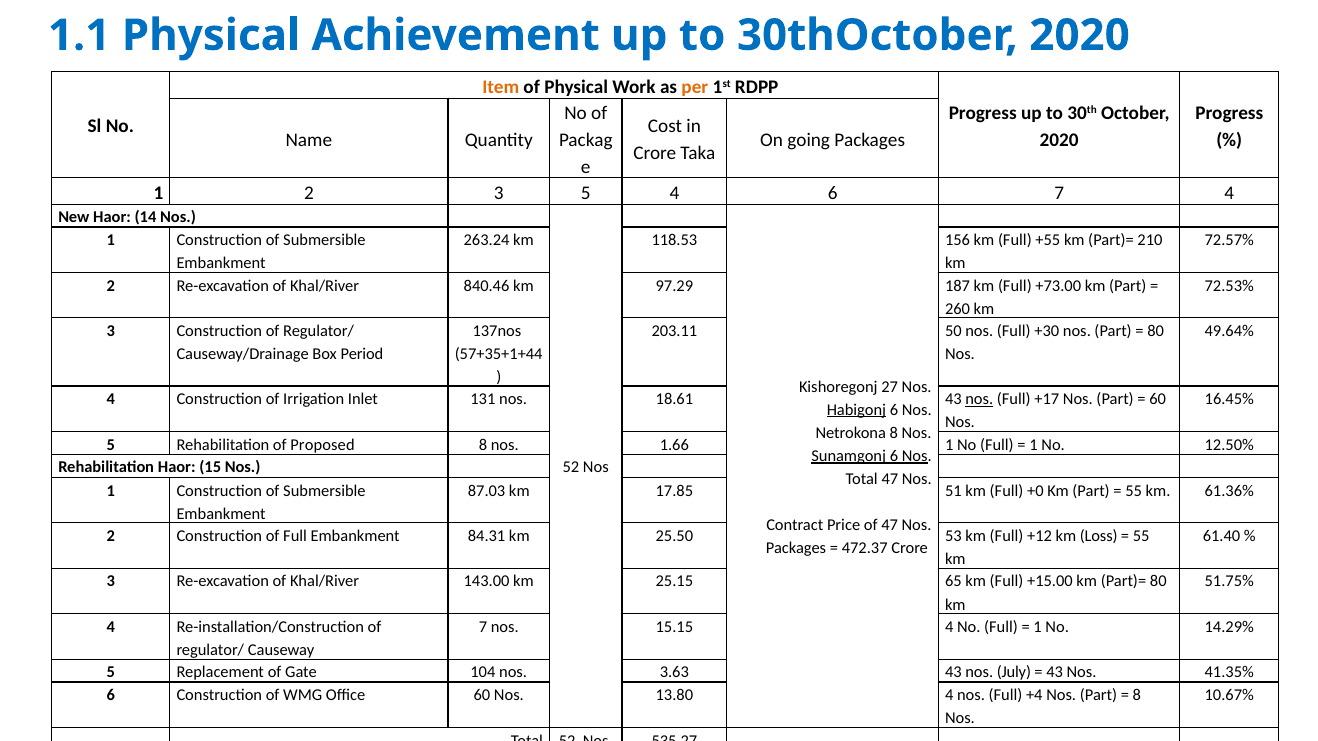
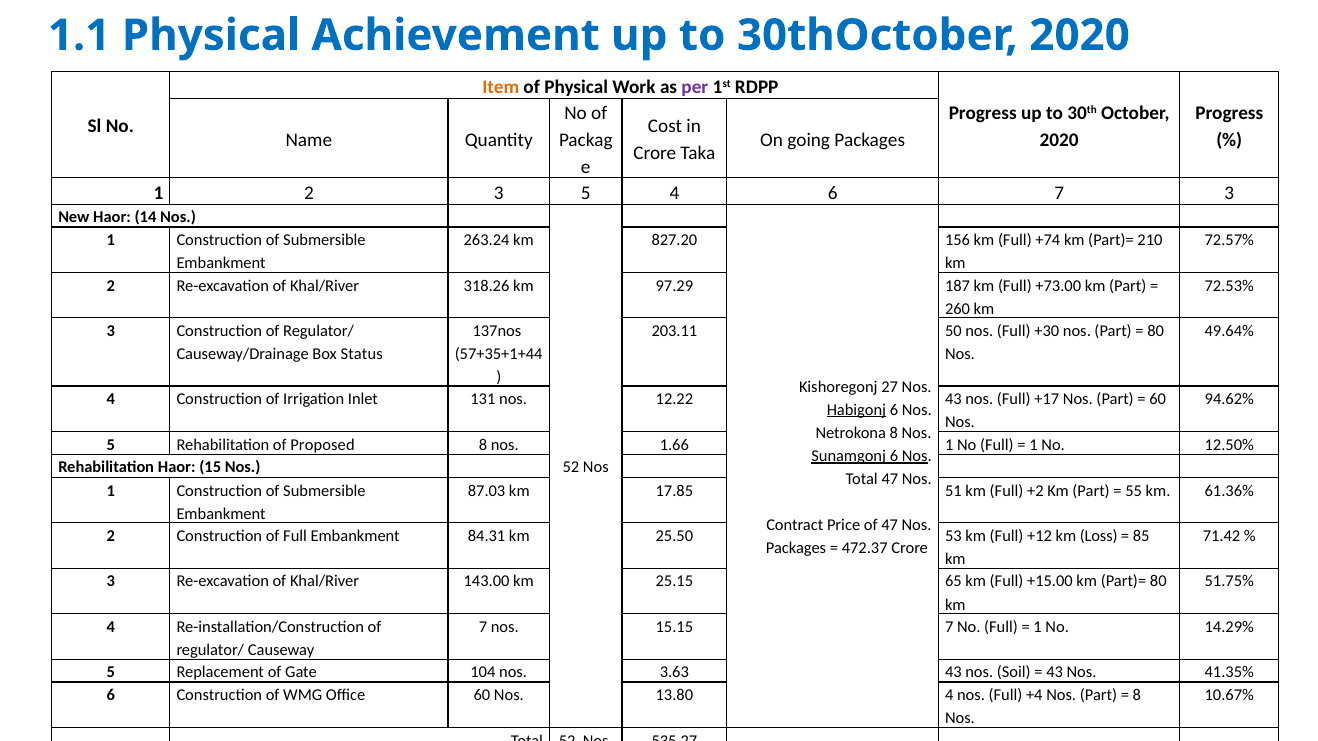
per colour: orange -> purple (695, 87)
7 4: 4 -> 3 (1229, 193)
118.53: 118.53 -> 827.20 (674, 240)
+55: +55 -> +74 (1048, 240)
840.46: 840.46 -> 318.26 (487, 286)
Period: Period -> Status (362, 354)
18.61: 18.61 -> 12.22 (674, 399)
nos underline: present -> none (979, 399)
16.45%: 16.45% -> 94.62% (1229, 399)
+0: +0 -> +2 (1035, 491)
55: 55 -> 85 (1141, 536)
61.40: 61.40 -> 71.42 (1222, 536)
15.15 4: 4 -> 7 (949, 627)
July: July -> Soil (1014, 673)
